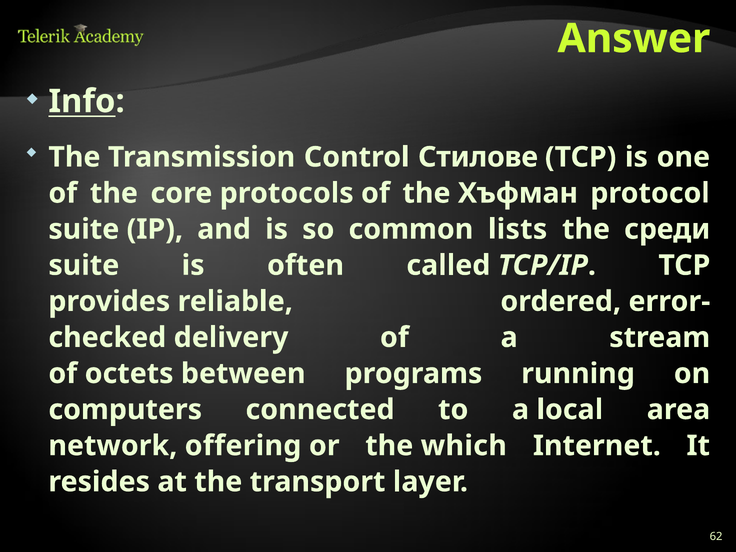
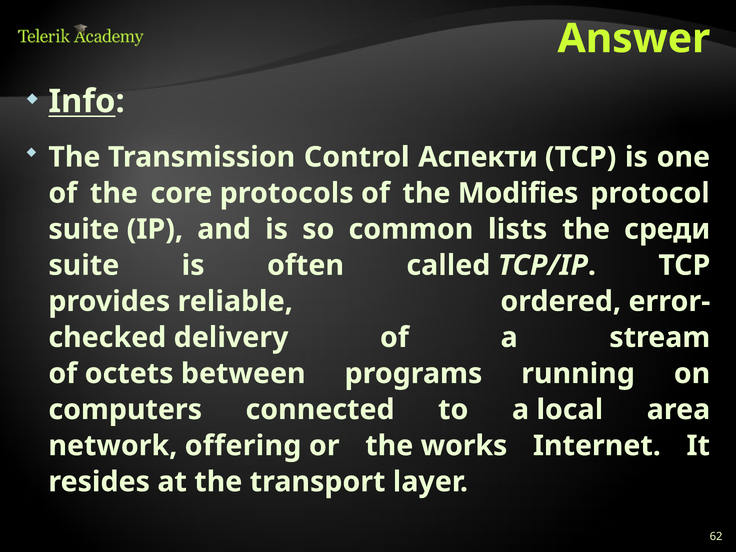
Стилове: Стилове -> Аспекти (478, 157)
Хъфман: Хъфман -> Modifies (518, 193)
which: which -> works (464, 446)
